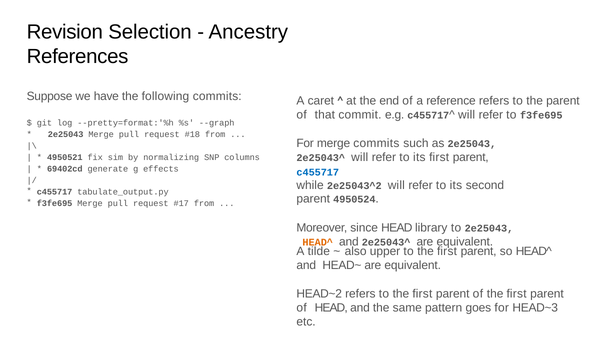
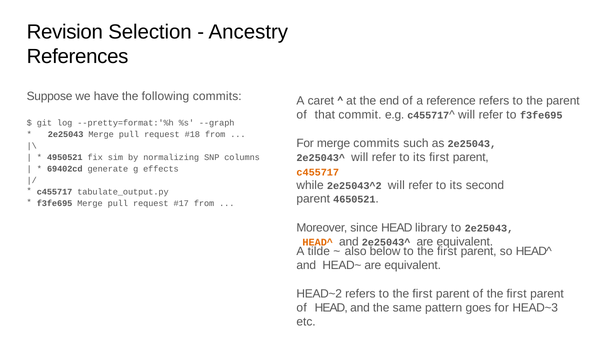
c455717 colour: blue -> orange (318, 172)
4950524: 4950524 -> 4650521 (354, 199)
upper: upper -> below (385, 251)
